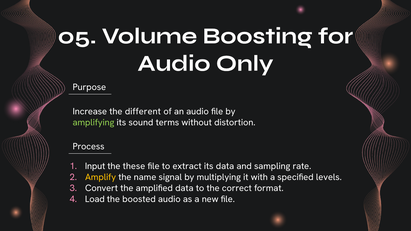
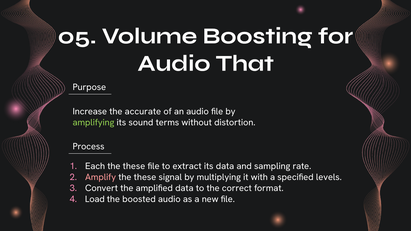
Only: Only -> That (245, 63)
different: different -> accurate (143, 111)
Input: Input -> Each (95, 166)
Amplify colour: yellow -> pink (101, 177)
name: name -> these (145, 177)
